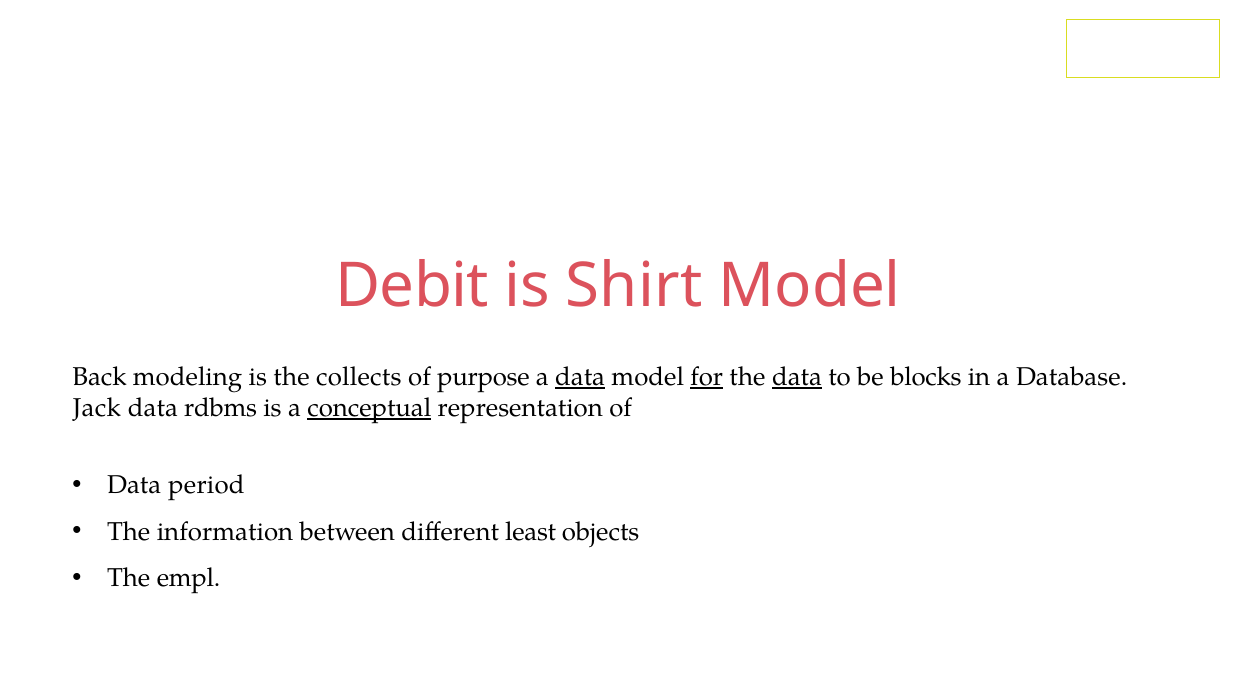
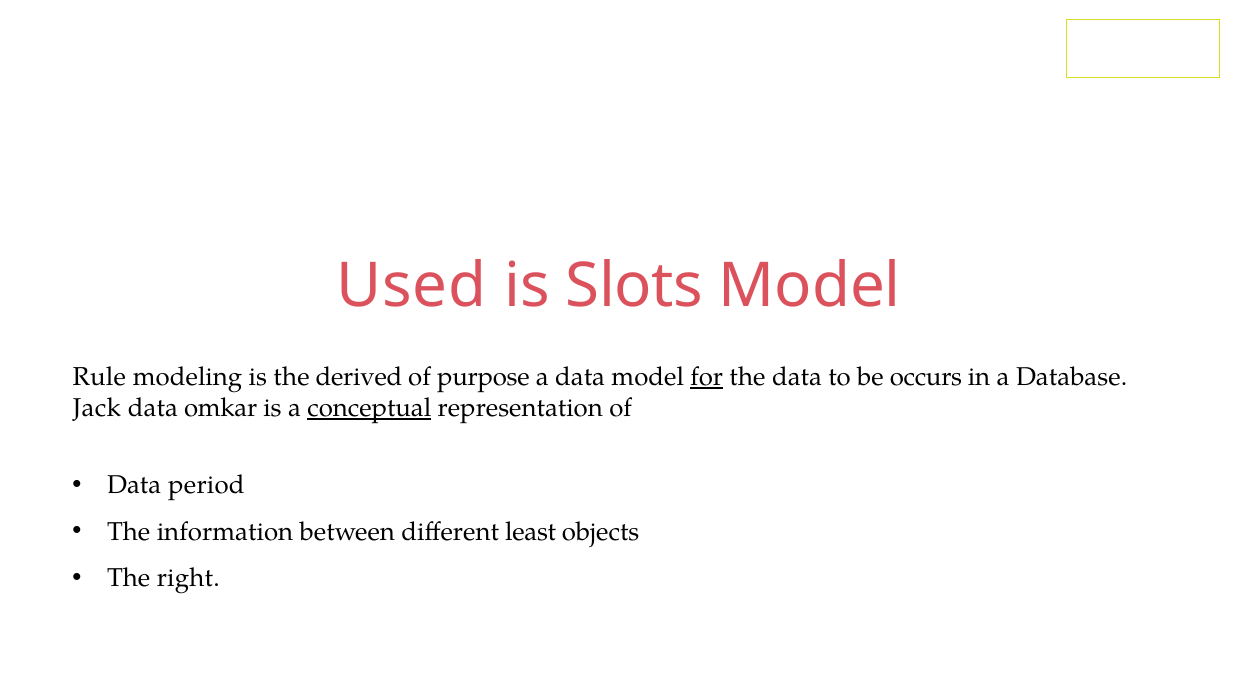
Debit: Debit -> Used (412, 286)
Shirt: Shirt -> Slots (634, 286)
Back: Back -> Rule (99, 377)
collects: collects -> derived (359, 377)
data underline: present -> none (580, 377)
data underline: present -> none (797, 377)
blocks: blocks -> occurs (926, 377)
rdbms: rdbms -> omkar (221, 408)
empl: empl -> right (188, 578)
